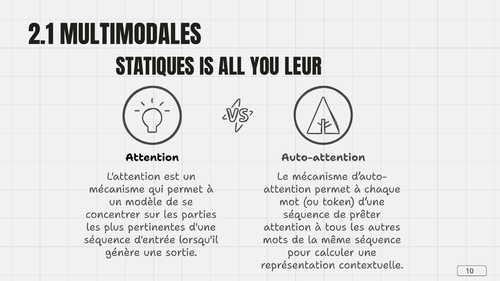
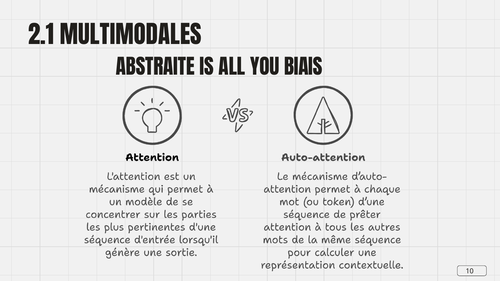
STATIQUES: STATIQUES -> ABSTRAITE (155, 68)
LEUR: LEUR -> BIAIS (303, 68)
